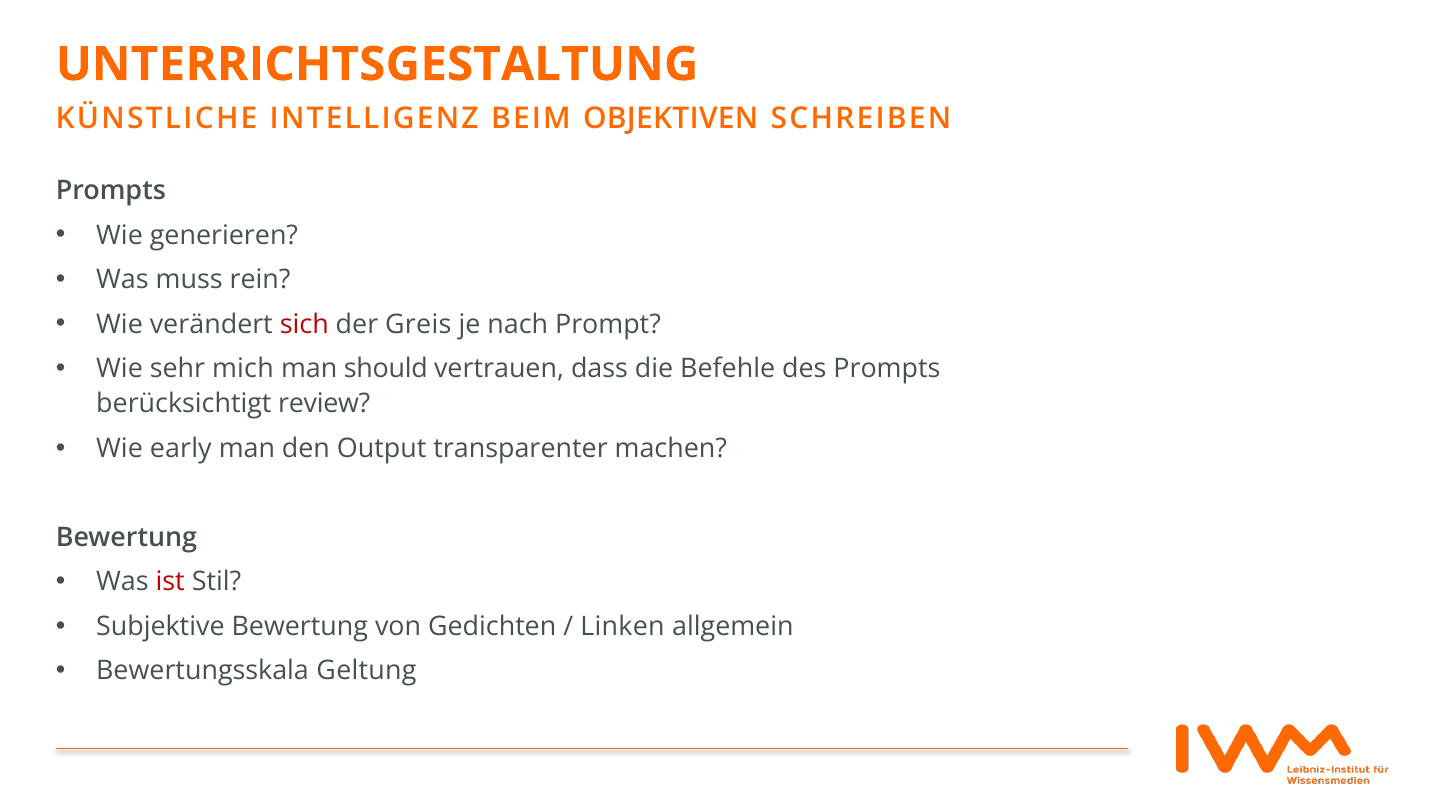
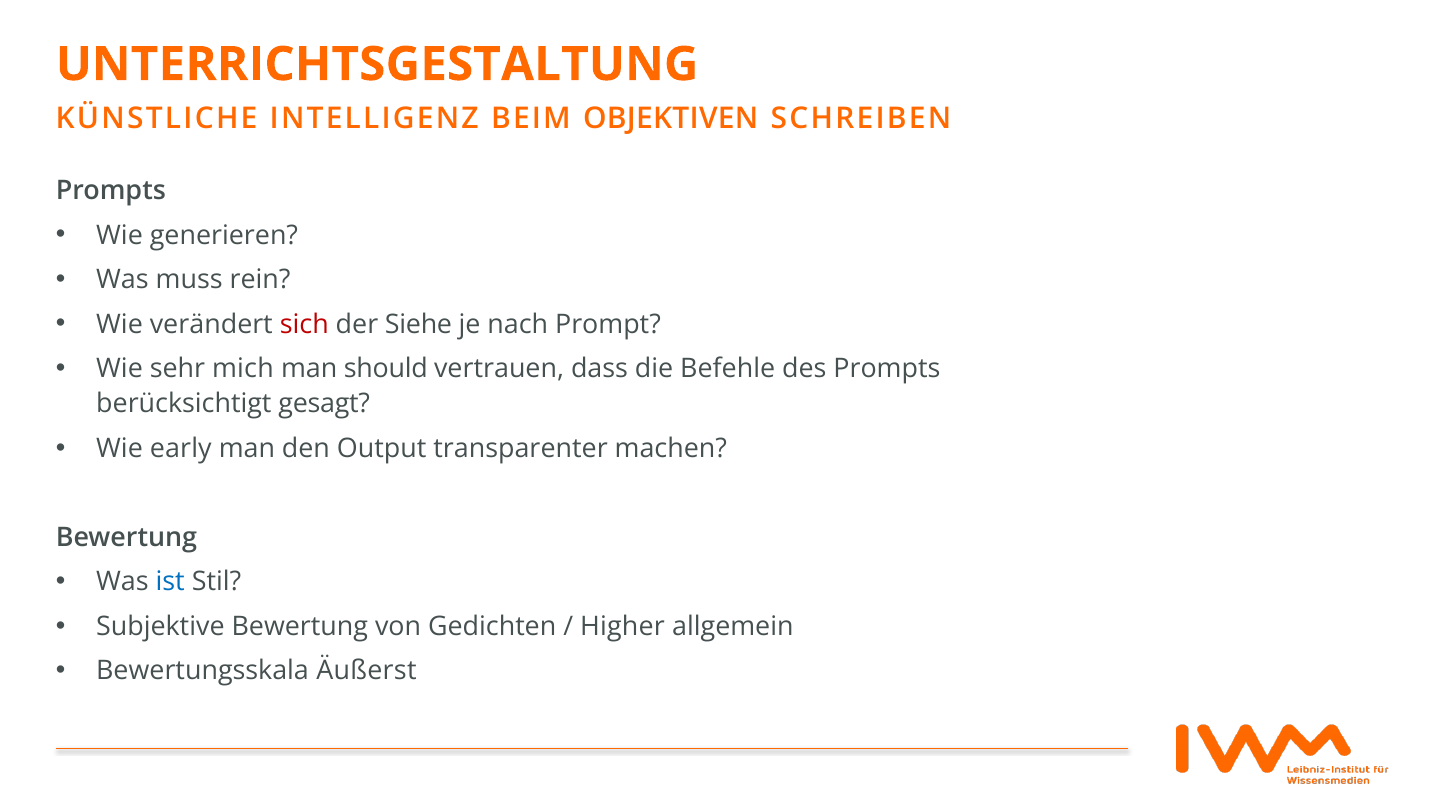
Greis: Greis -> Siehe (419, 324)
review: review -> gesagt (324, 404)
ist colour: red -> blue (170, 582)
Linken: Linken -> Higher (623, 626)
Geltung: Geltung -> Äußerst (366, 671)
